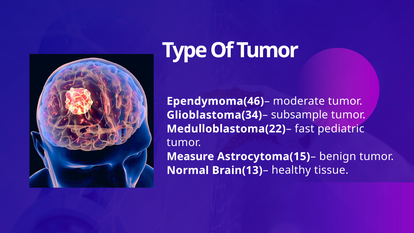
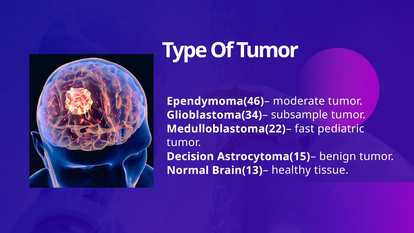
Measure: Measure -> Decision (190, 156)
